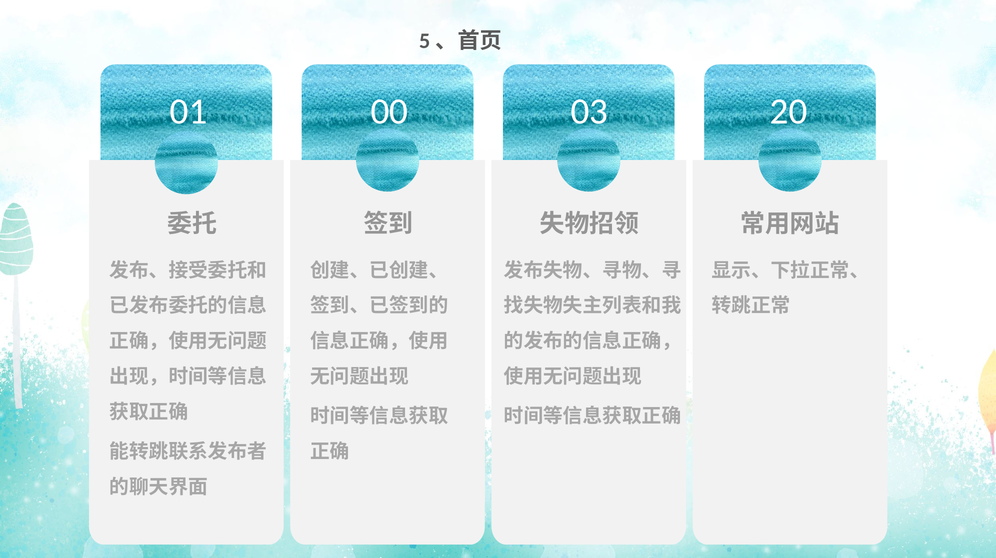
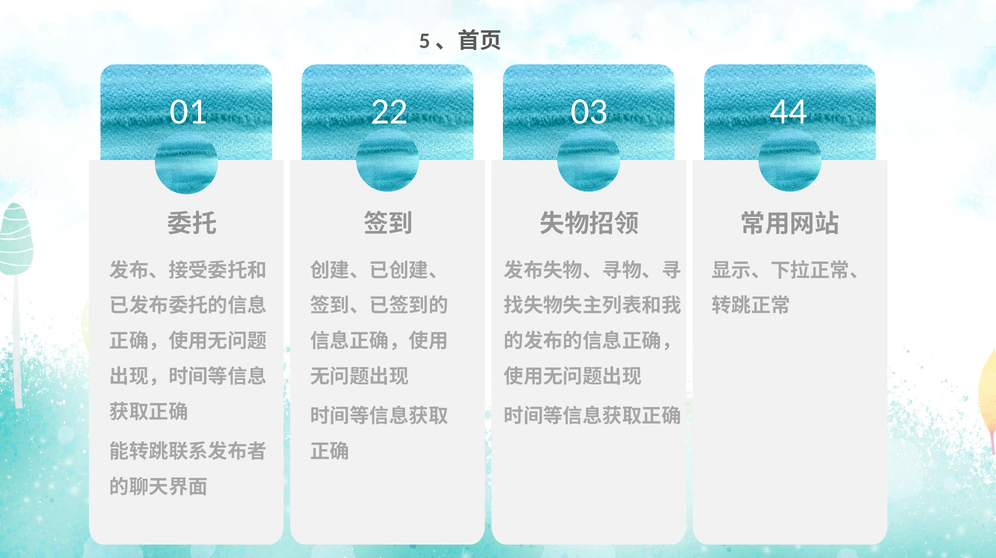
00: 00 -> 22 (389, 111)
20: 20 -> 44 (789, 111)
